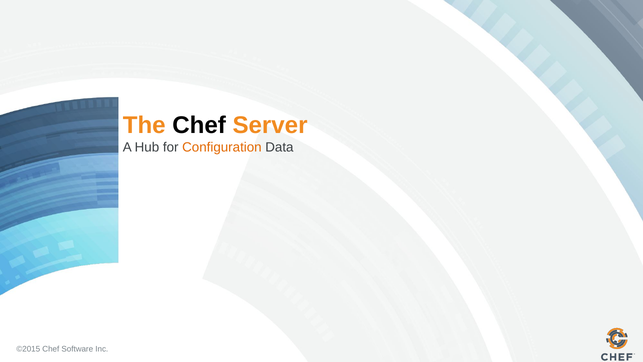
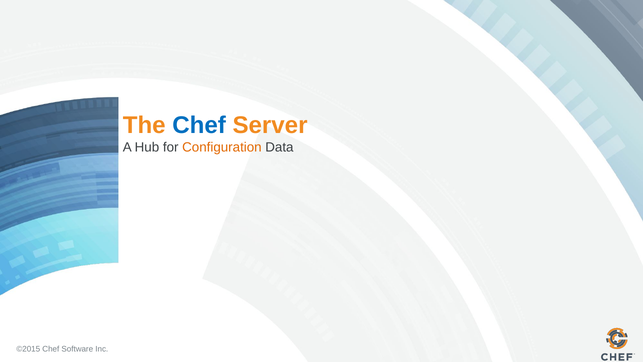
Chef colour: black -> blue (199, 125)
